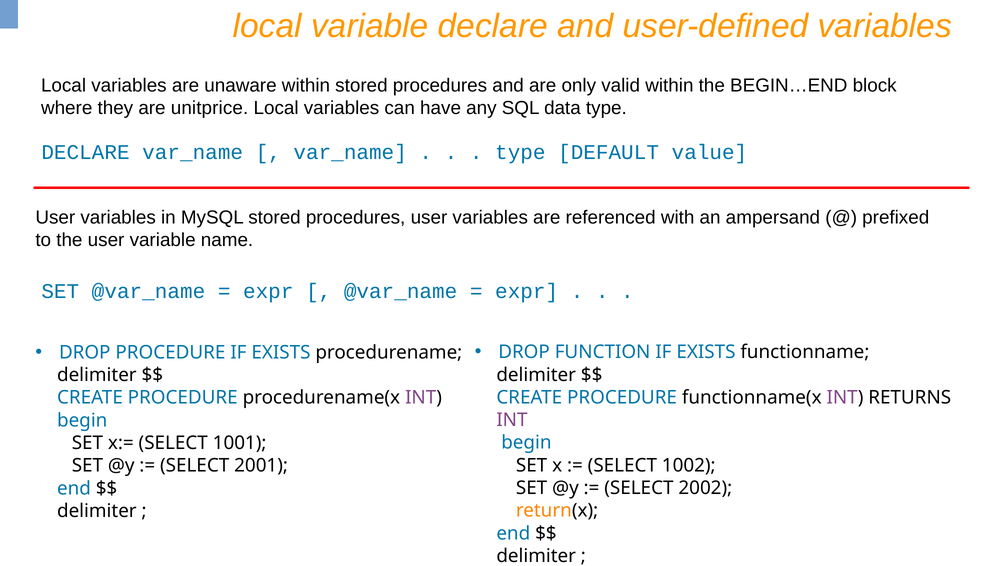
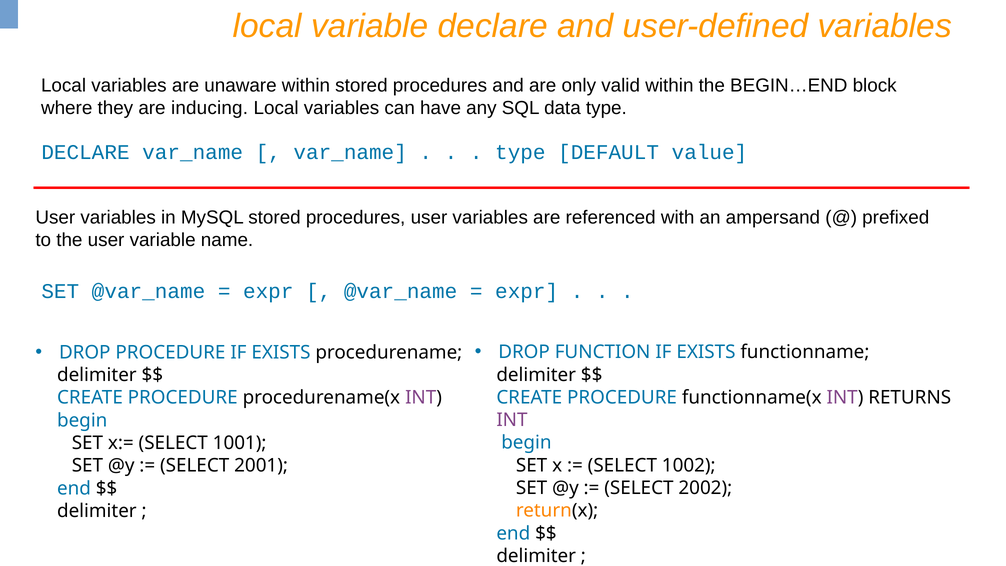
unitprice: unitprice -> inducing (209, 108)
